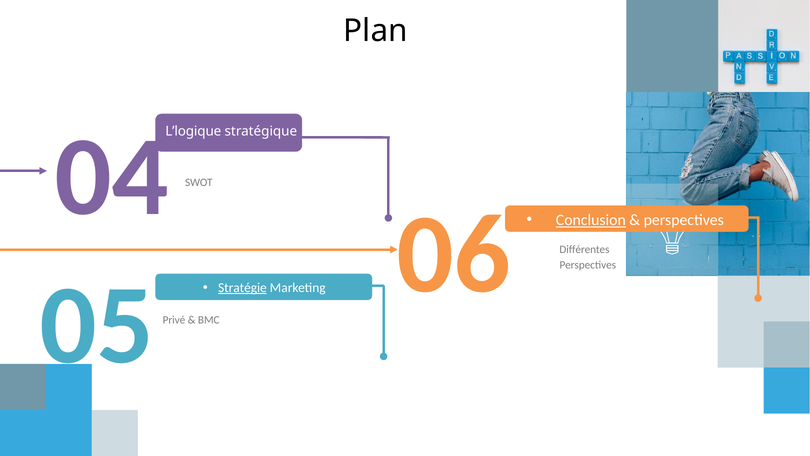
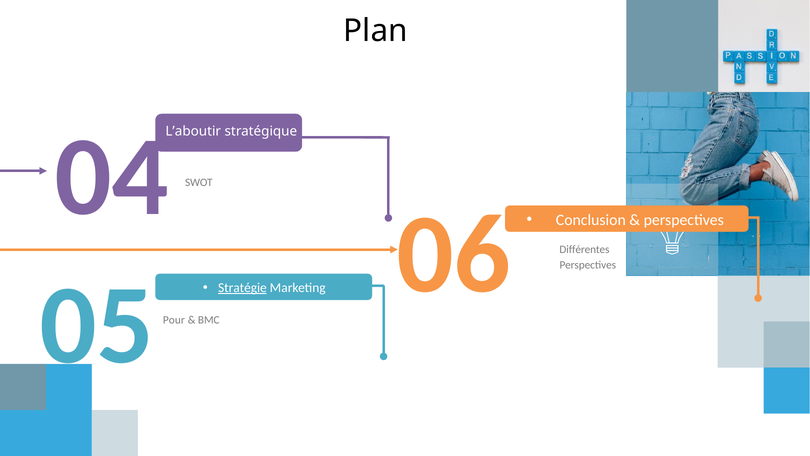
L’logique: L’logique -> L’aboutir (193, 131)
Conclusion underline: present -> none (591, 220)
Privé: Privé -> Pour (174, 320)
